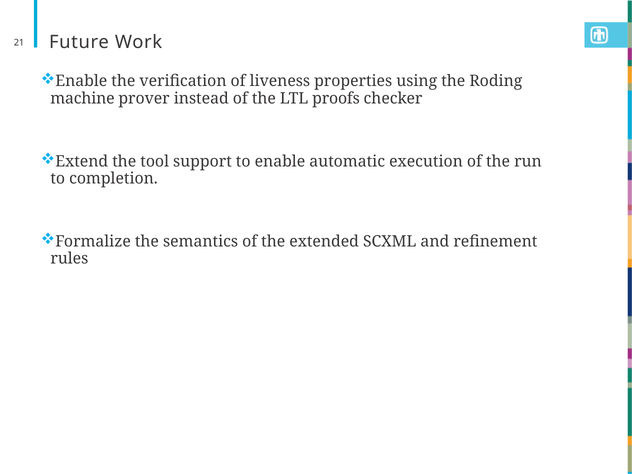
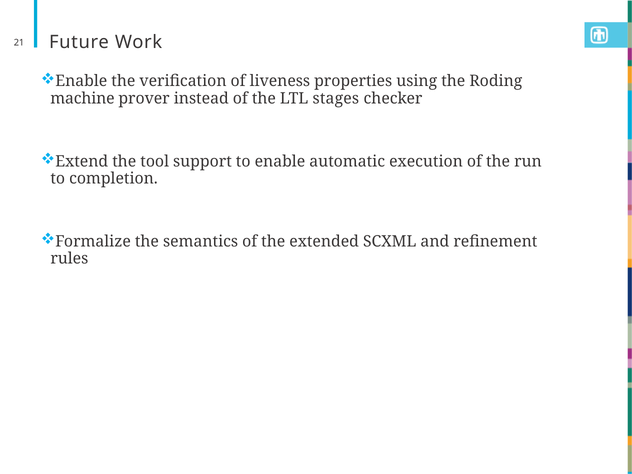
proofs: proofs -> stages (336, 98)
